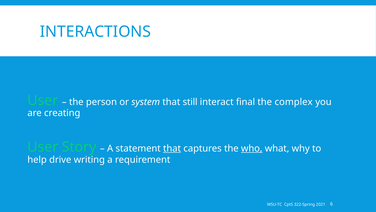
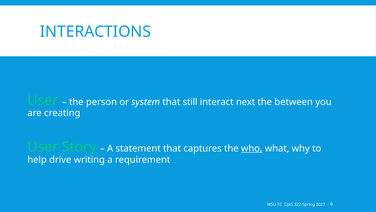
final: final -> next (246, 102)
complex: complex -> between (294, 102)
that underline: present -> none (172, 148)
